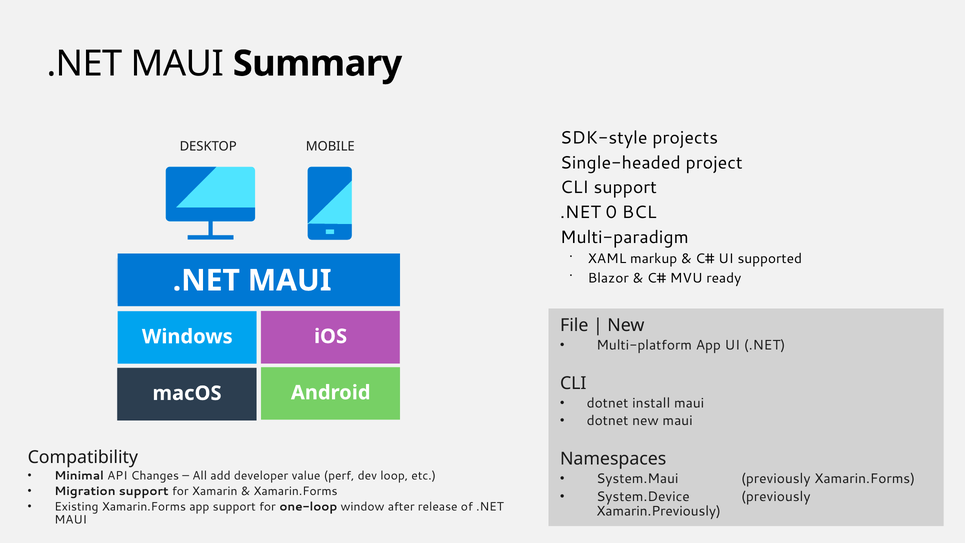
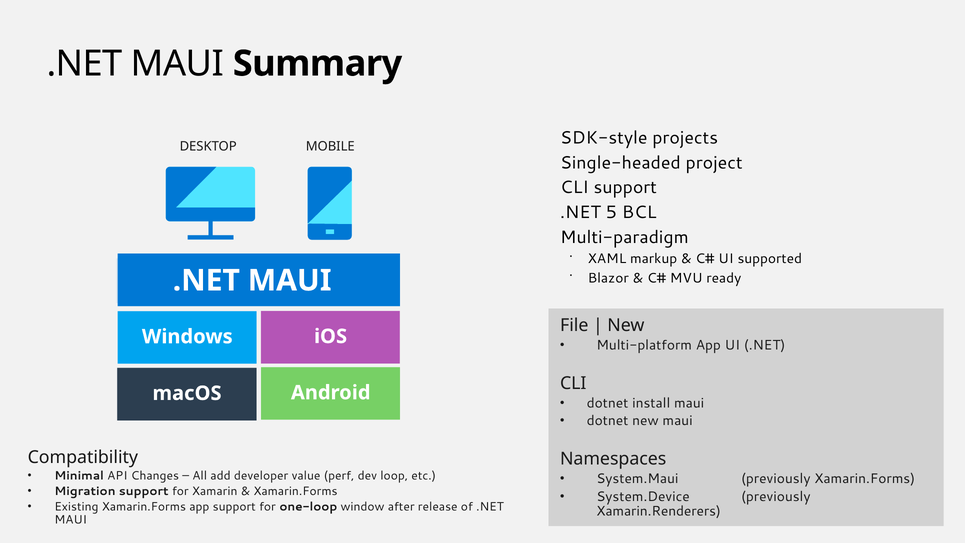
0: 0 -> 5 (611, 212)
Xamarin.Previously: Xamarin.Previously -> Xamarin.Renderers (659, 511)
